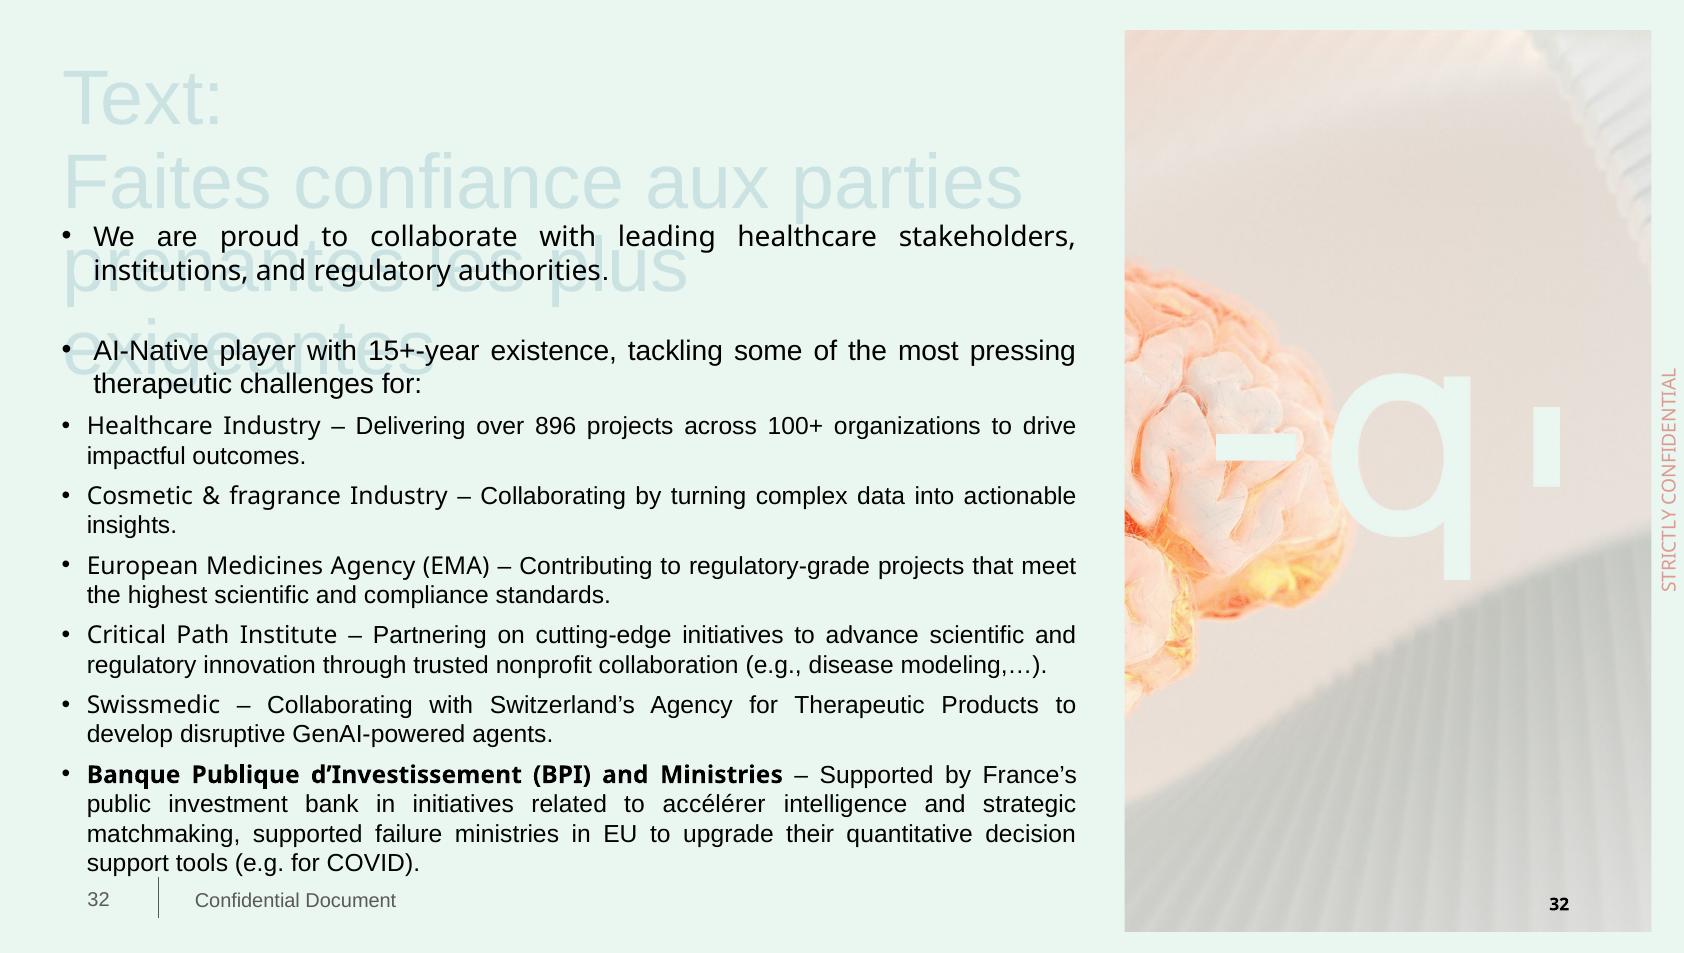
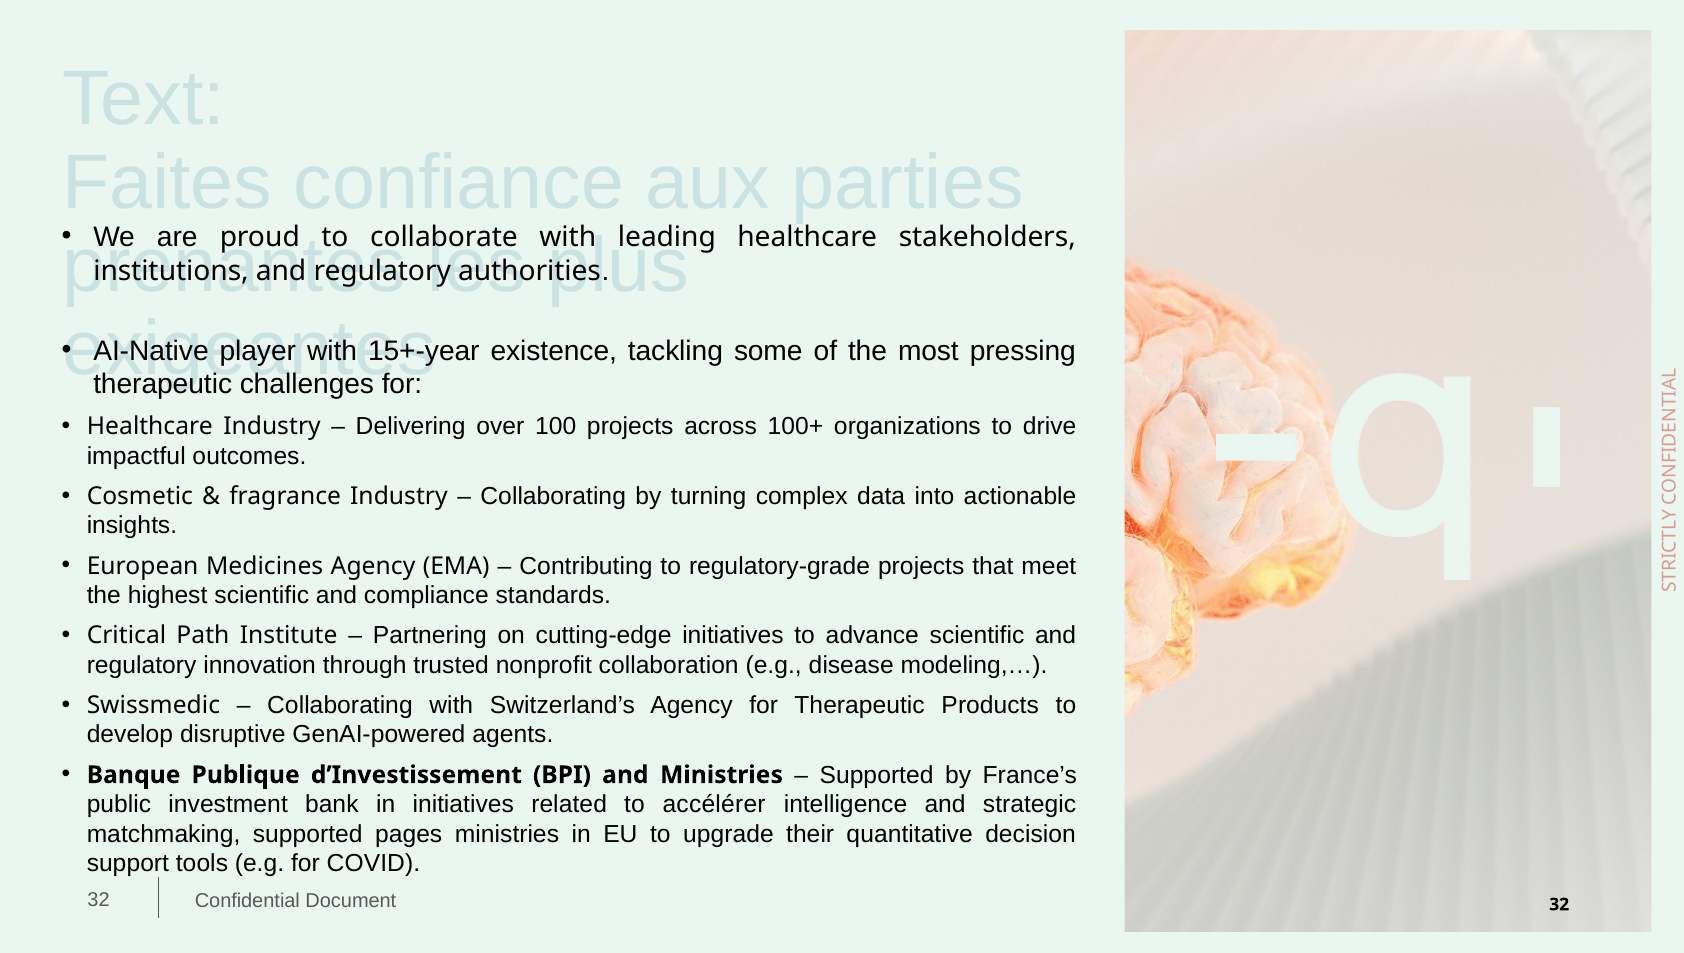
896: 896 -> 100 (556, 427)
failure: failure -> pages (409, 834)
